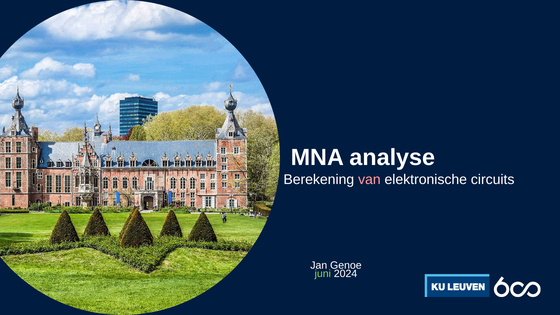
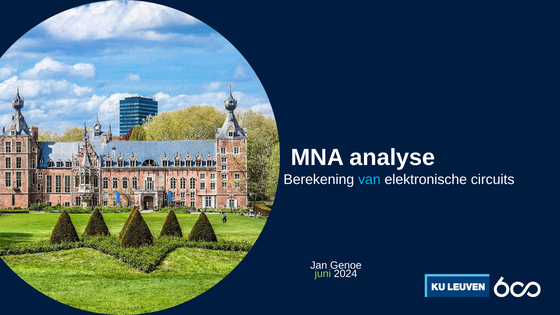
van colour: pink -> light blue (369, 179)
